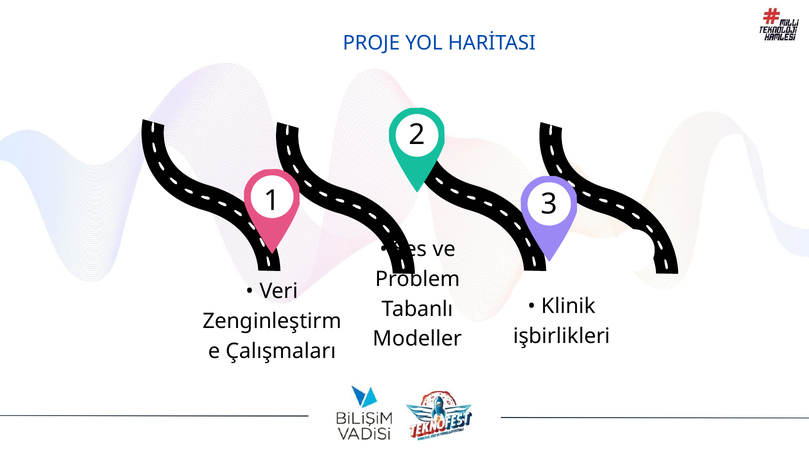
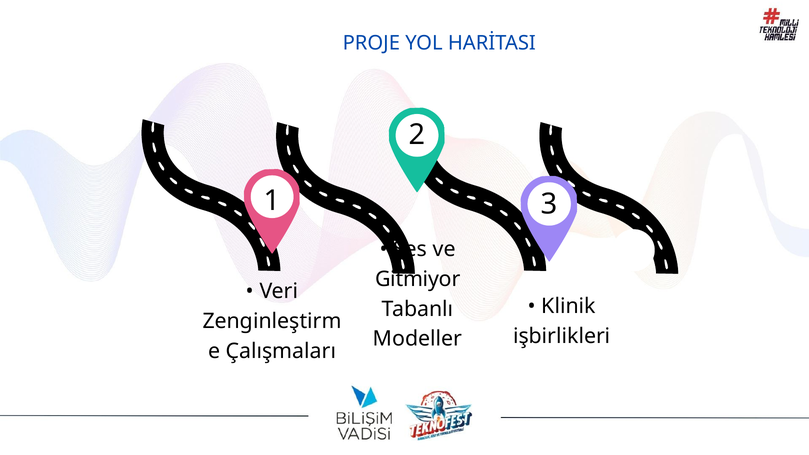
Problem: Problem -> Gitmiyor (418, 279)
